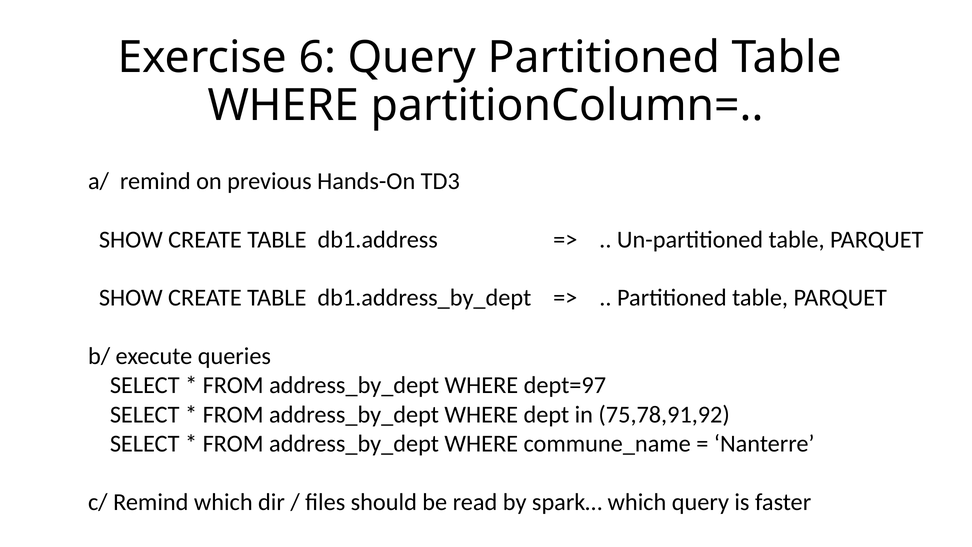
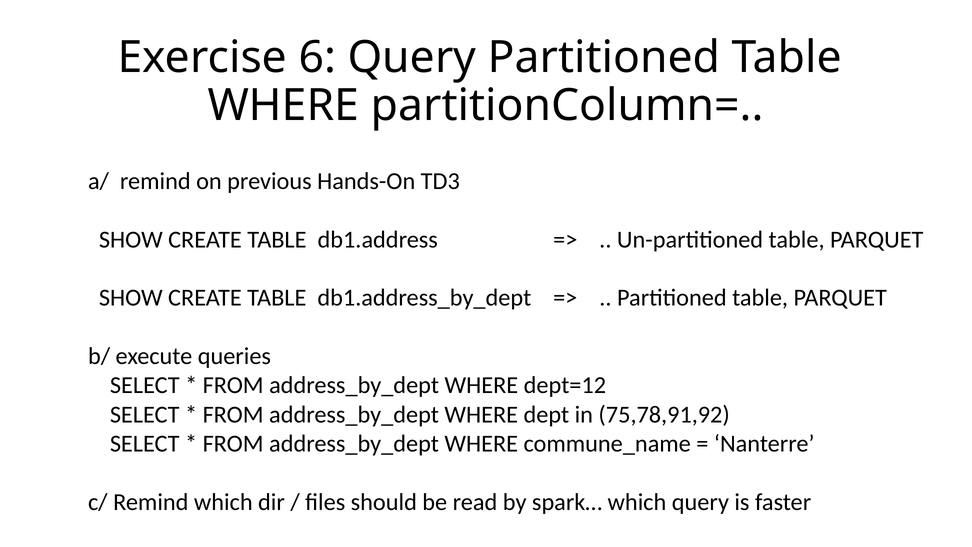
dept=97: dept=97 -> dept=12 (565, 385)
